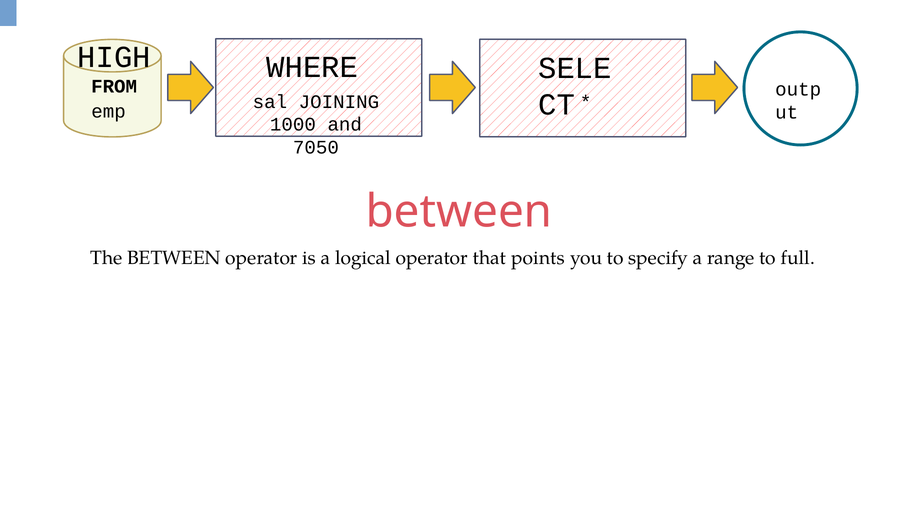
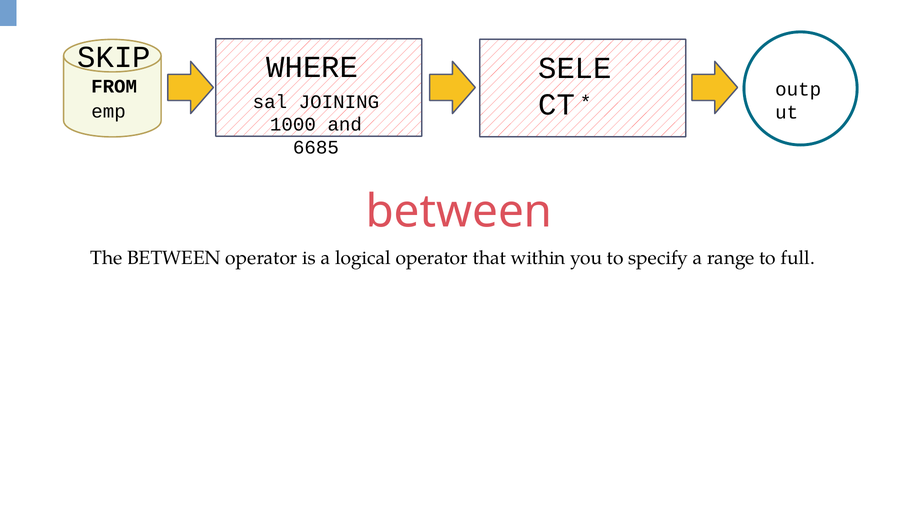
HIGH: HIGH -> SKIP (114, 57)
7050: 7050 -> 6685 (316, 148)
points: points -> within (538, 258)
